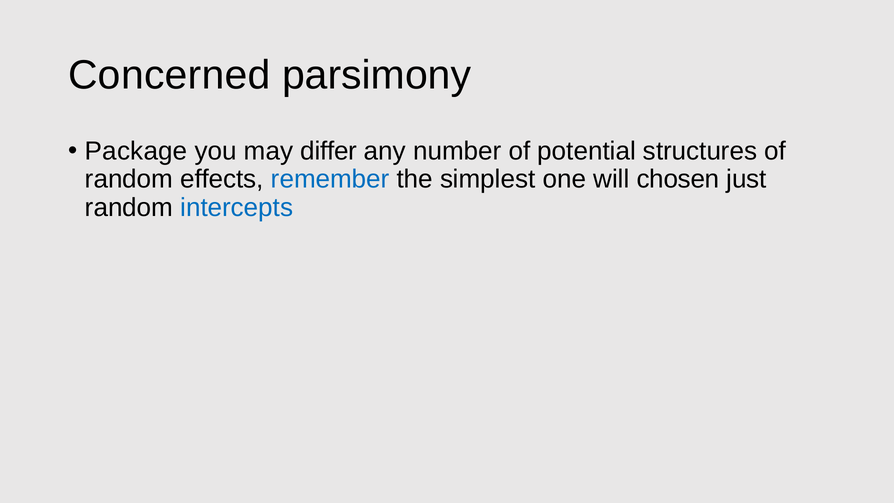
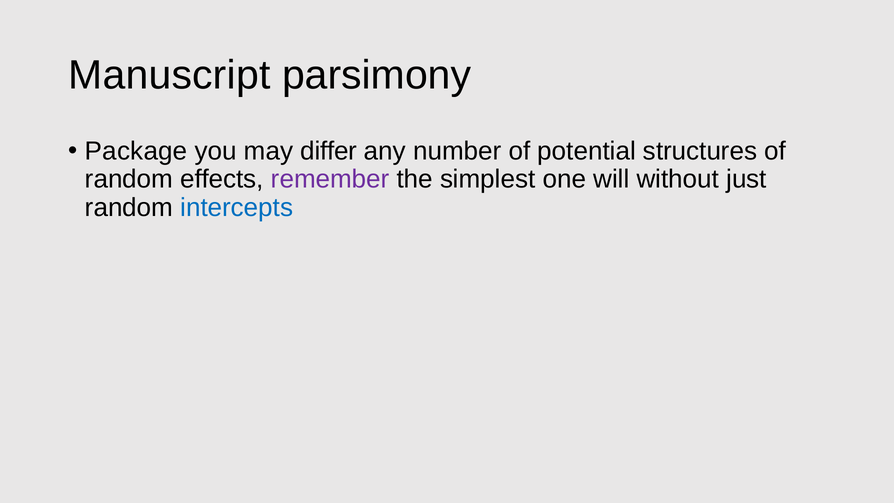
Concerned: Concerned -> Manuscript (169, 75)
remember colour: blue -> purple (330, 179)
chosen: chosen -> without (678, 179)
